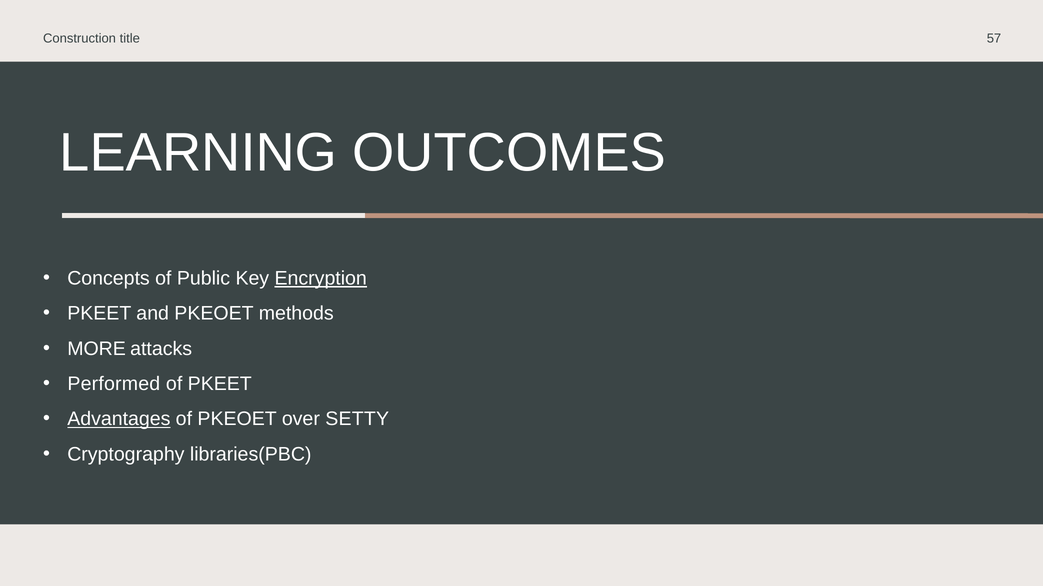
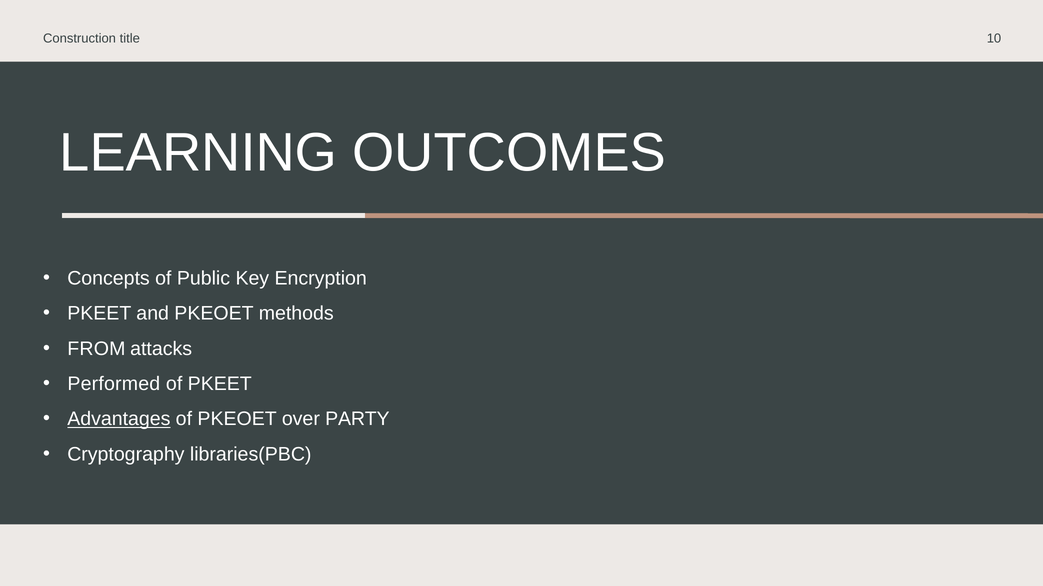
57: 57 -> 10 (994, 38)
Encryption underline: present -> none (321, 279)
MORE: MORE -> FROM (96, 349)
SETTY: SETTY -> PARTY (357, 419)
